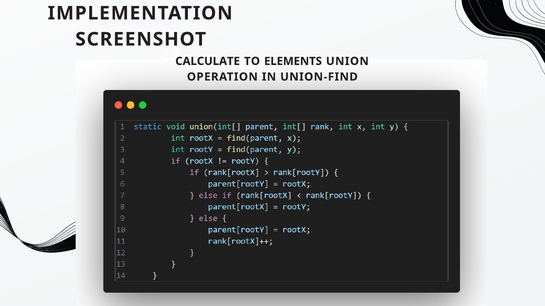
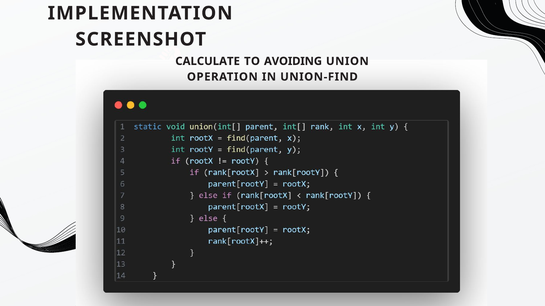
ELEMENTS: ELEMENTS -> AVOIDING (293, 61)
